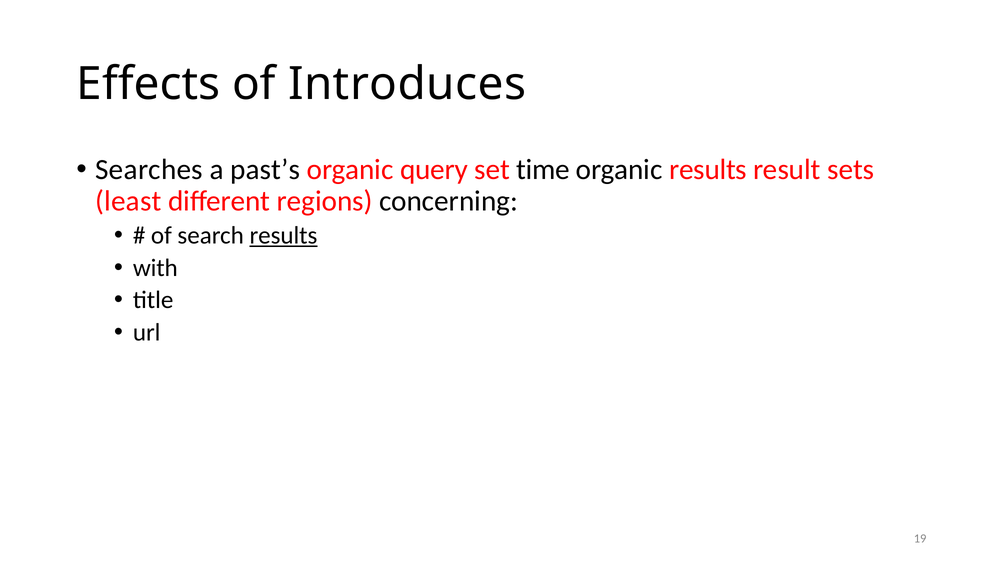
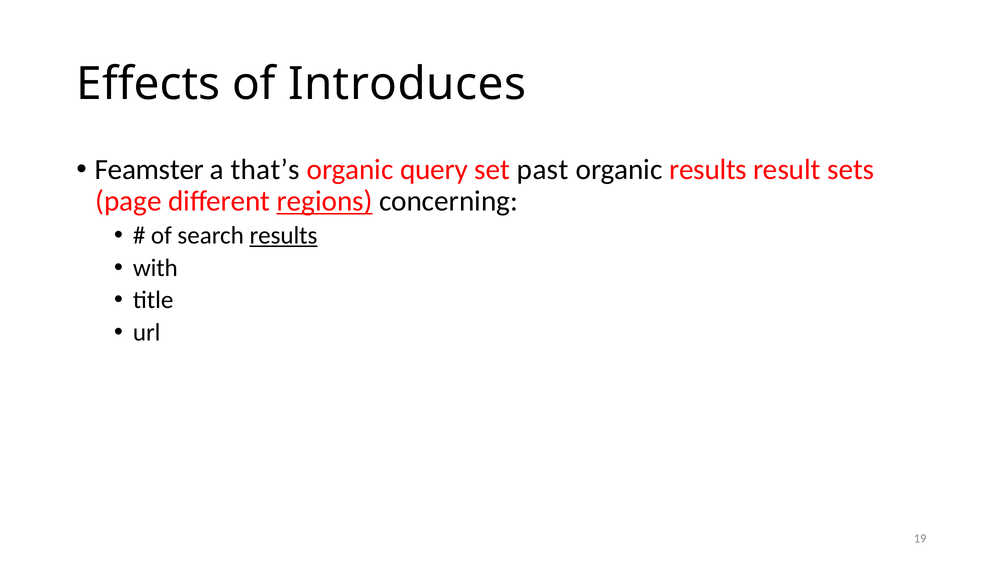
Searches: Searches -> Feamster (149, 170)
past’s: past’s -> that’s (265, 170)
time: time -> past (543, 170)
least: least -> page (128, 201)
regions underline: none -> present (325, 201)
